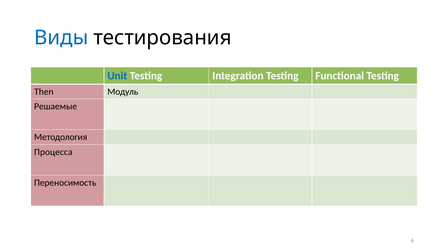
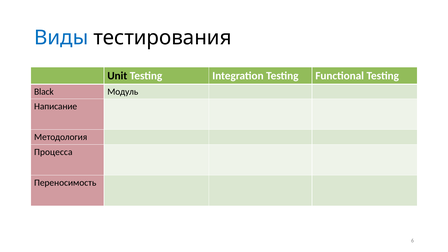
Unit colour: blue -> black (117, 76)
Then: Then -> Black (44, 92)
Решаемые: Решаемые -> Написание (56, 106)
